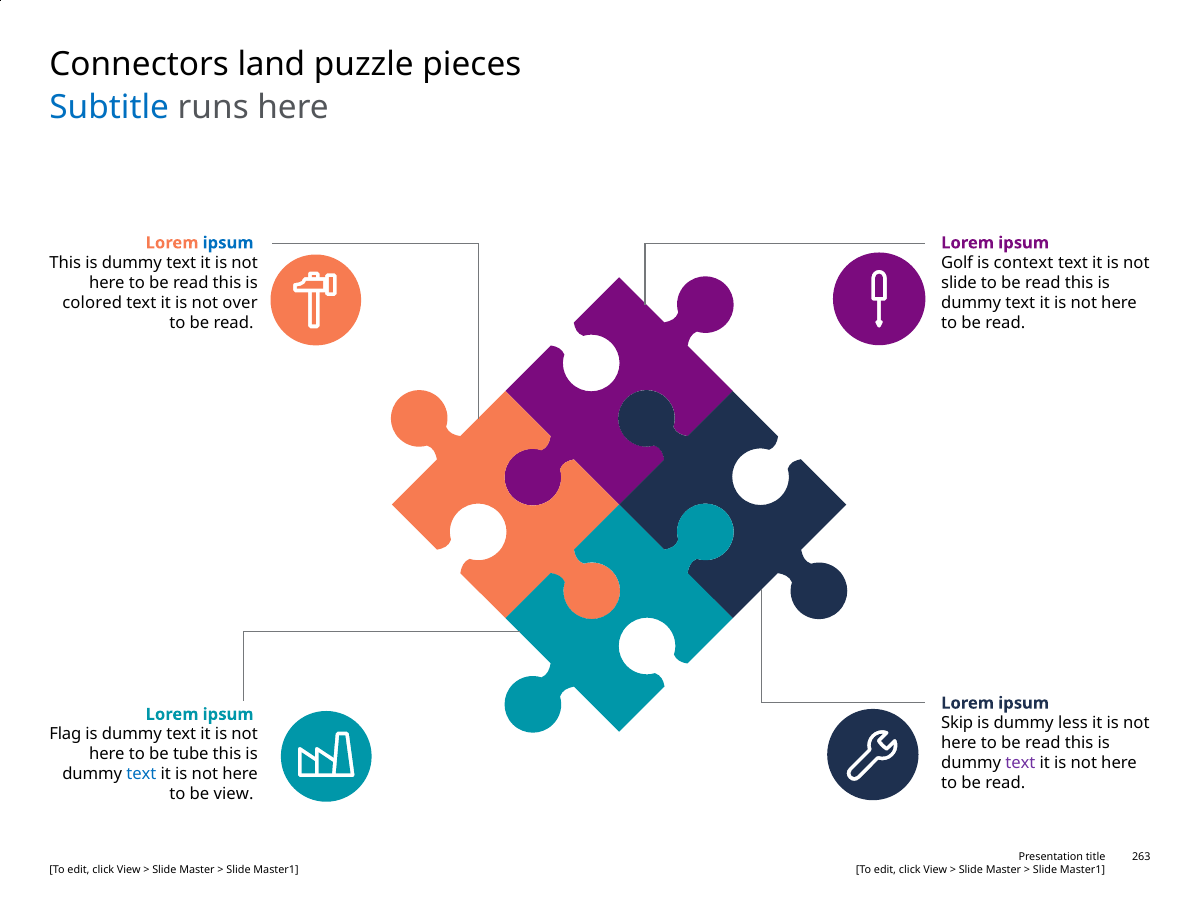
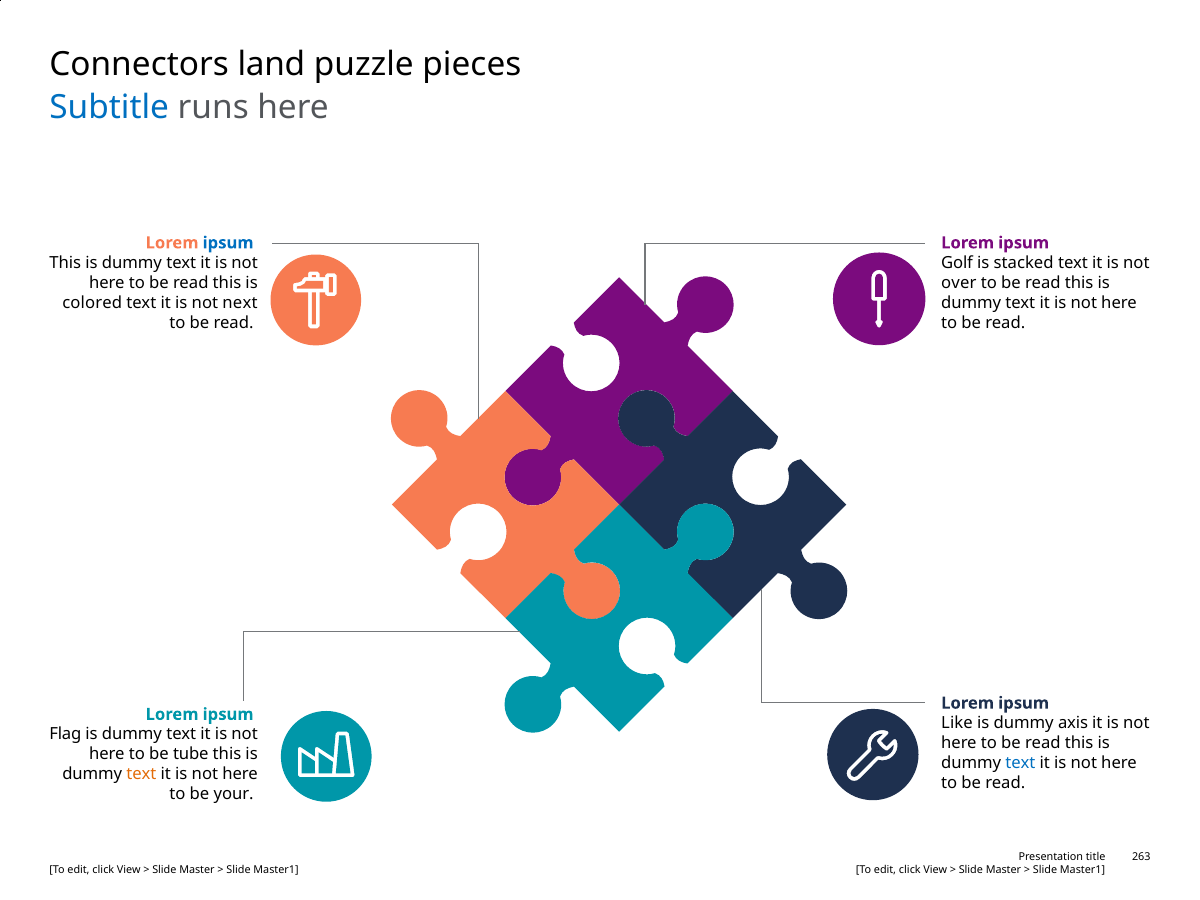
context: context -> stacked (1024, 263)
slide: slide -> over (959, 283)
over: over -> next (240, 303)
Skip: Skip -> Like (957, 723)
less: less -> axis (1073, 723)
text colour: purple -> blue (1020, 763)
text colour: blue -> orange (141, 774)
be view: view -> your (234, 794)
